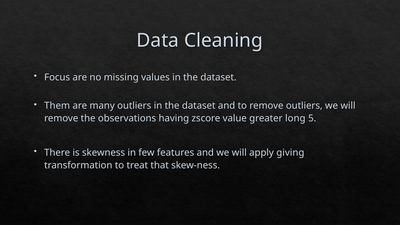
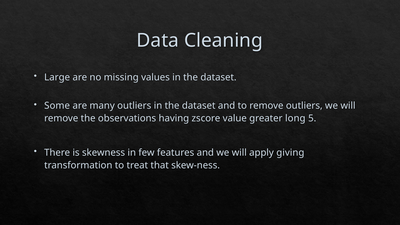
Focus: Focus -> Large (57, 77)
Them: Them -> Some (57, 106)
